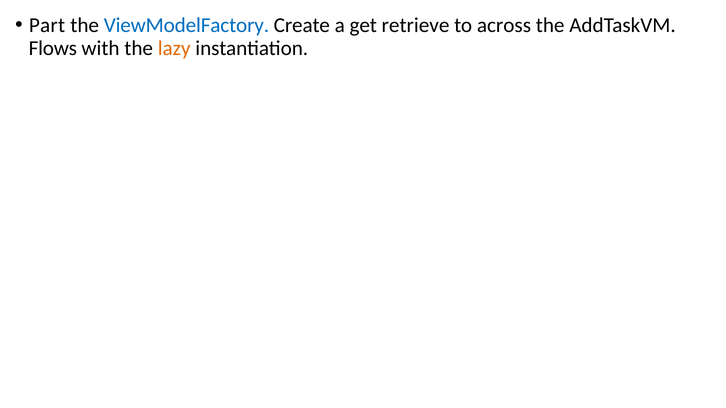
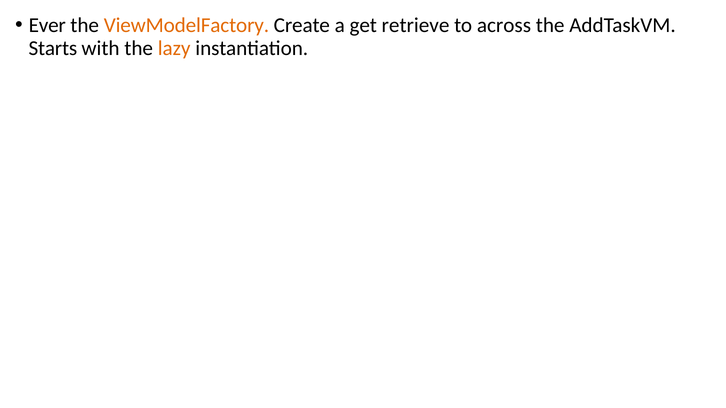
Part: Part -> Ever (47, 25)
ViewModelFactory colour: blue -> orange (186, 25)
Flows: Flows -> Starts (53, 48)
